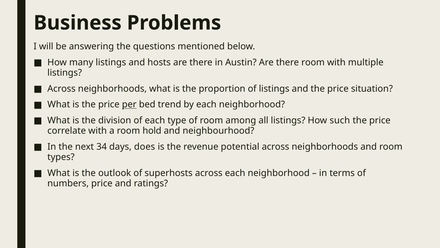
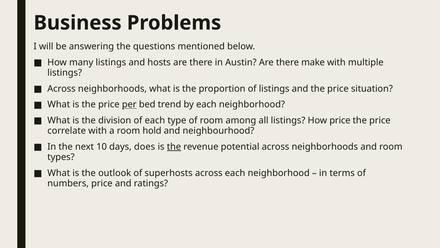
there room: room -> make (313, 62)
How such: such -> price (340, 120)
34: 34 -> 10 (102, 146)
the underline: none -> present (174, 146)
